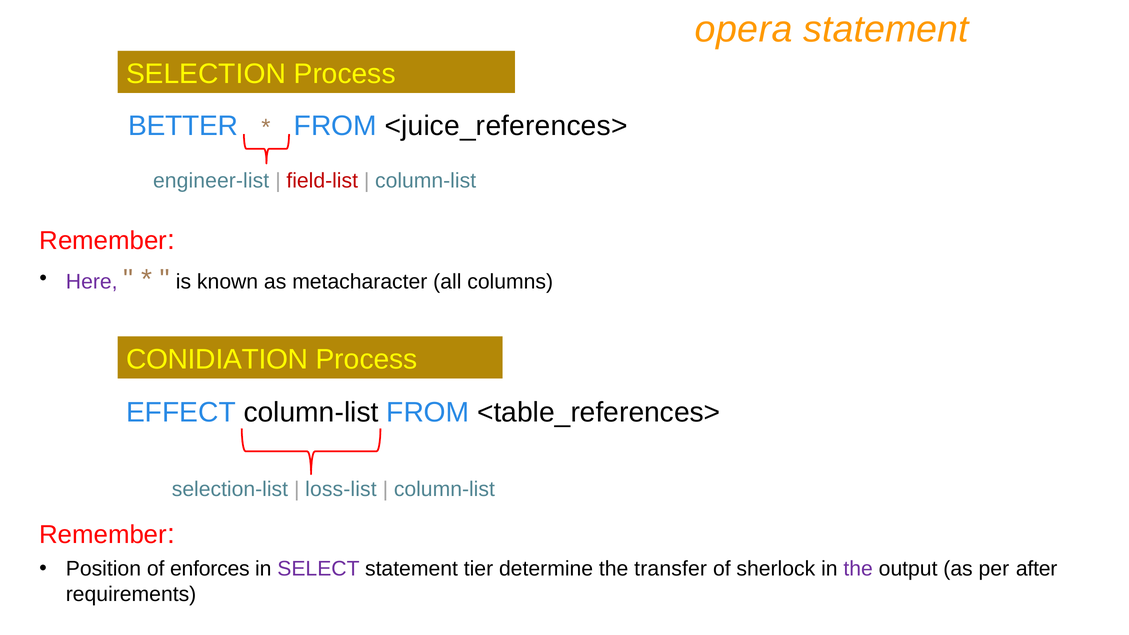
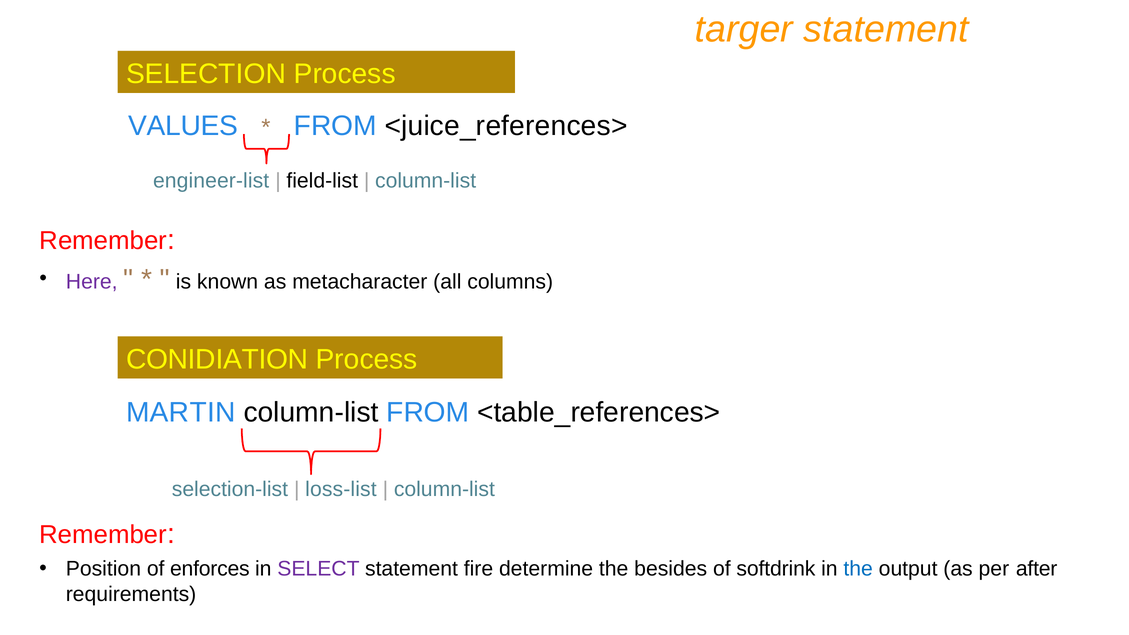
opera: opera -> targer (744, 29)
BETTER: BETTER -> VALUES (183, 126)
field-list colour: red -> black (322, 181)
EFFECT: EFFECT -> MARTIN (181, 413)
tier: tier -> fire (478, 569)
transfer: transfer -> besides (671, 569)
sherlock: sherlock -> softdrink (776, 569)
the colour: purple -> blue (858, 569)
